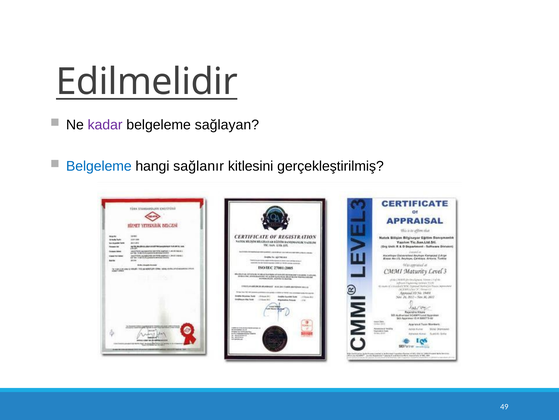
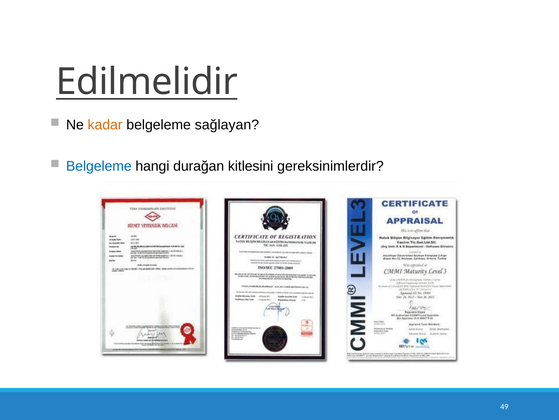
kadar colour: purple -> orange (105, 125)
sağlanır: sağlanır -> durağan (199, 166)
gerçekleştirilmiş: gerçekleştirilmiş -> gereksinimlerdir (330, 166)
